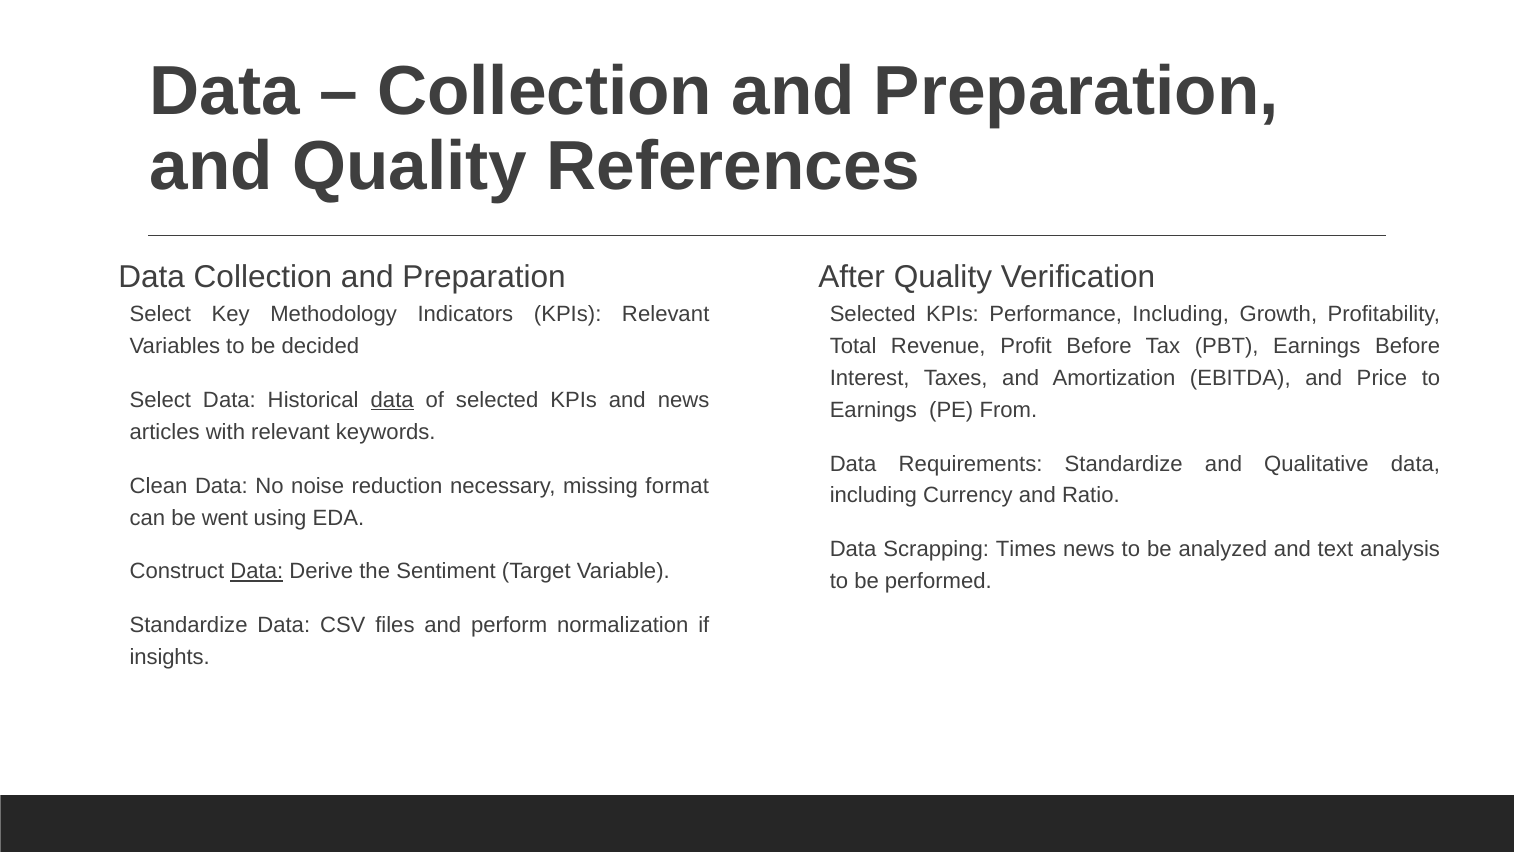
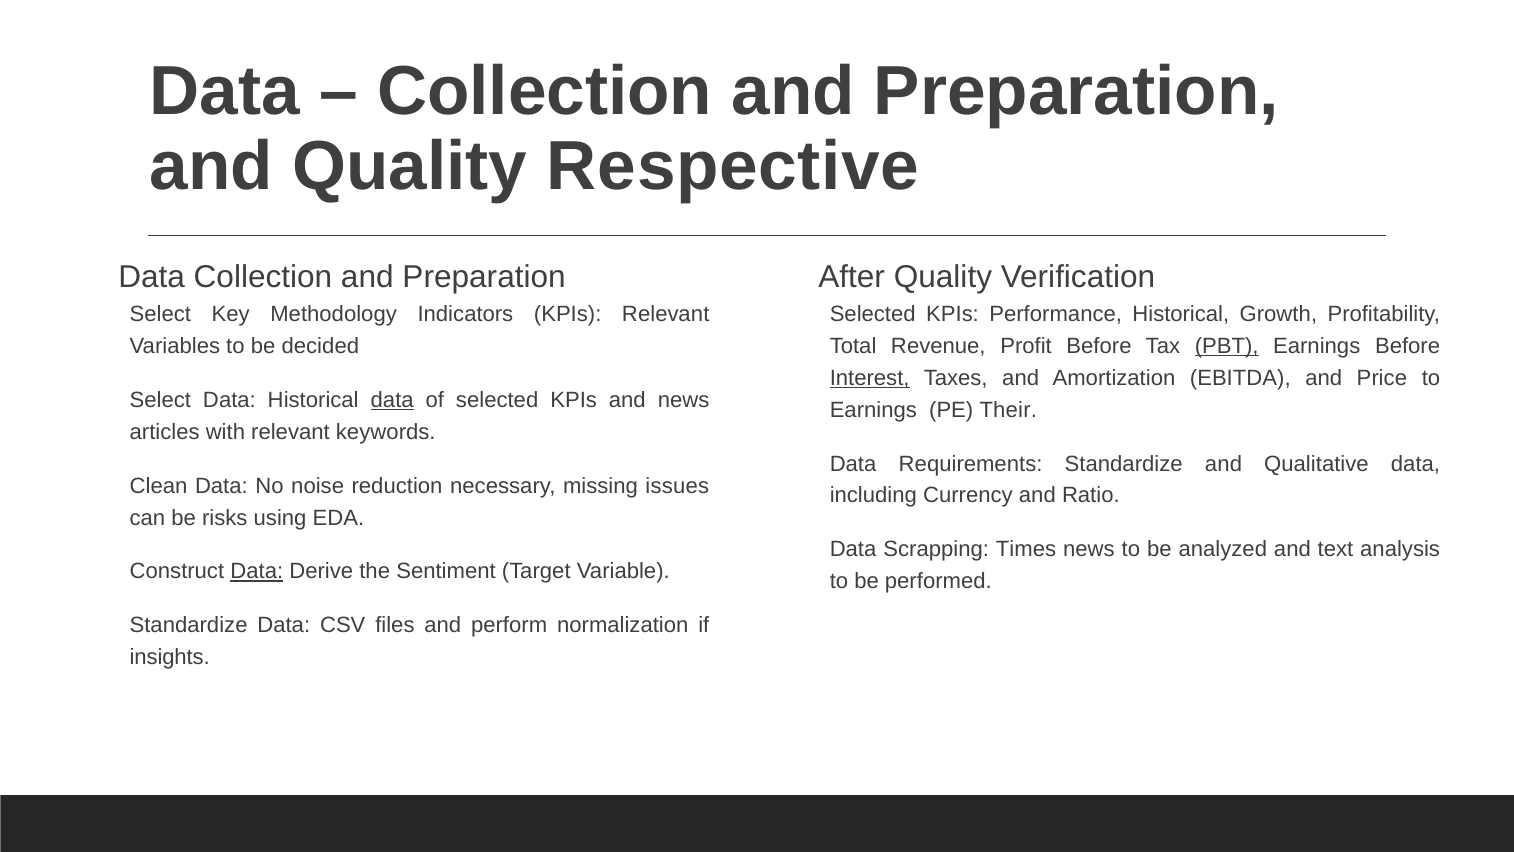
References: References -> Respective (733, 166)
Performance Including: Including -> Historical (1181, 314)
PBT underline: none -> present (1227, 346)
Interest underline: none -> present (870, 378)
From: From -> Their (1008, 410)
format: format -> issues (677, 486)
went: went -> risks (225, 517)
